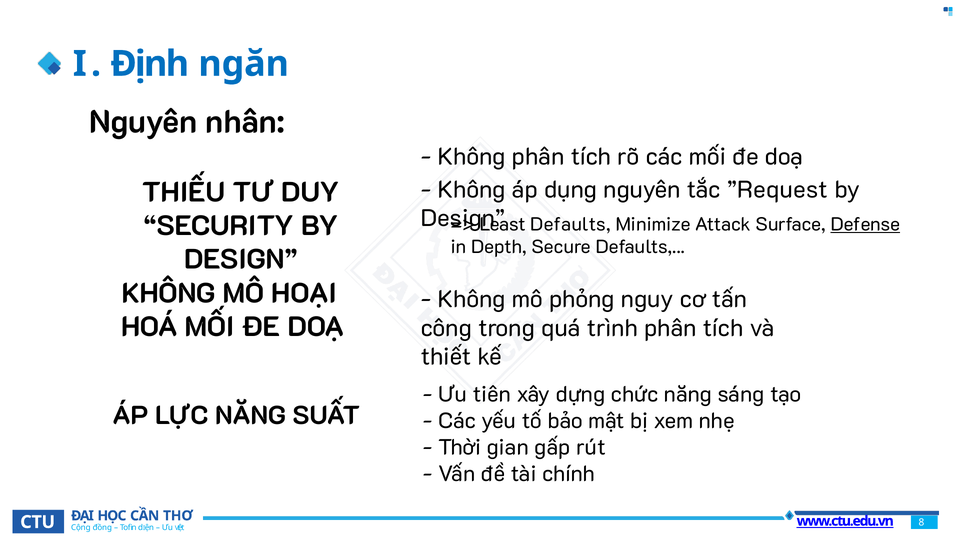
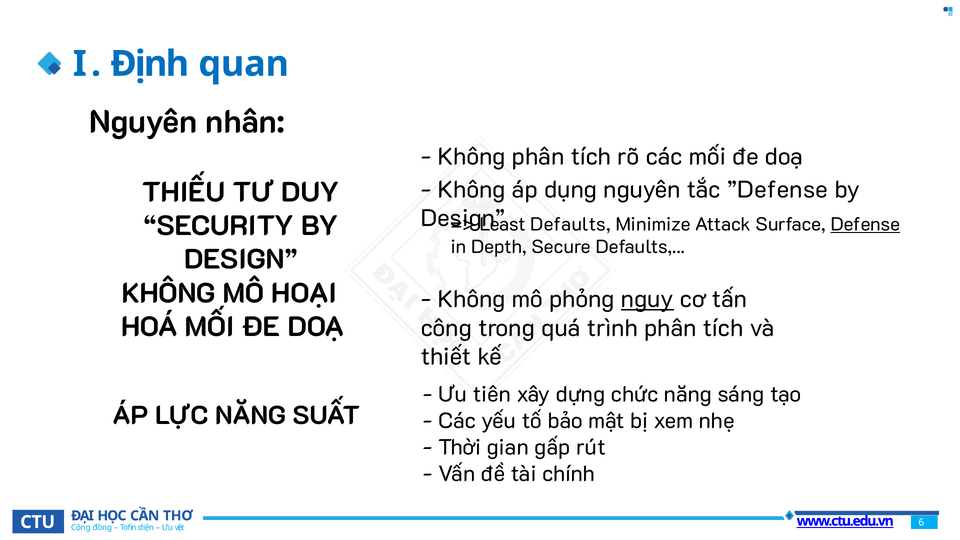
ngăn: ngăn -> quan (244, 64)
”Request: ”Request -> ”Defense (778, 190)
nguy underline: none -> present (648, 299)
8: 8 -> 6 (921, 522)
